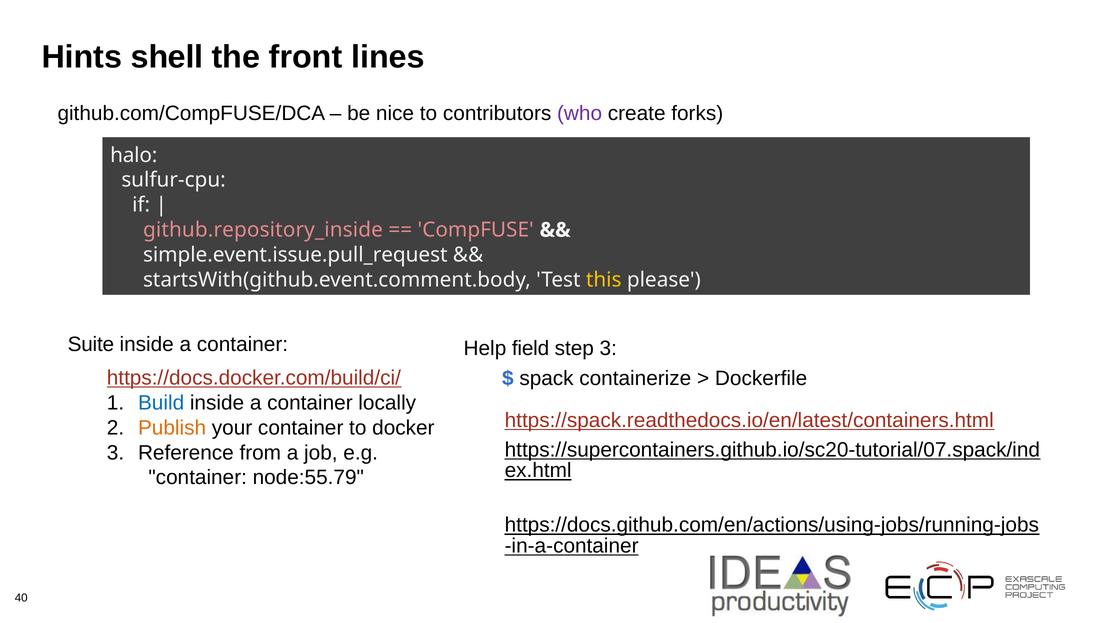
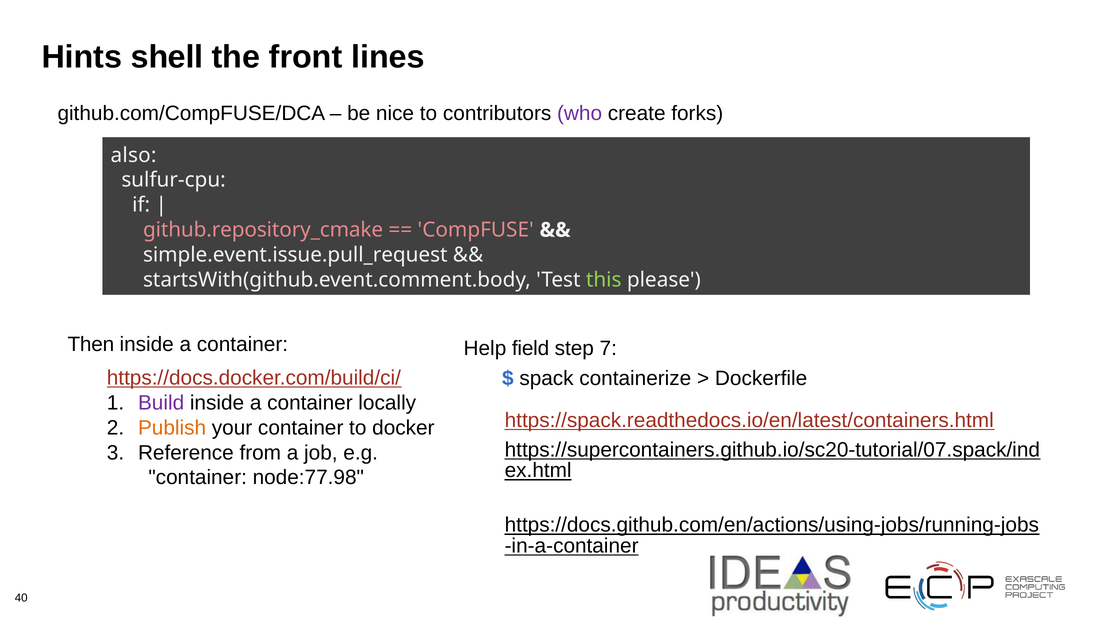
halo: halo -> also (134, 155)
github.repository_inside: github.repository_inside -> github.repository_cmake (263, 230)
this colour: yellow -> light green (604, 280)
Suite: Suite -> Then (91, 345)
step 3: 3 -> 7 (608, 349)
Build colour: blue -> purple (161, 403)
node:55.79: node:55.79 -> node:77.98 (308, 478)
